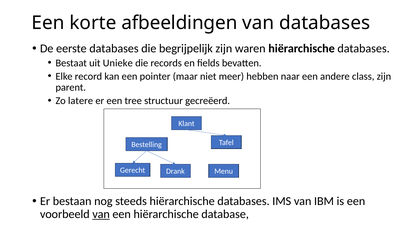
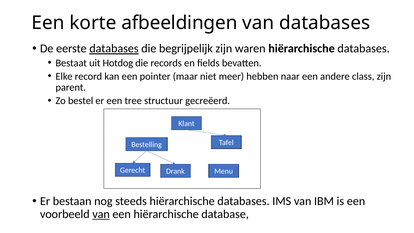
databases underline: none -> present (114, 49)
Unieke: Unieke -> Hotdog (118, 63)
latere: latere -> bestel (81, 101)
